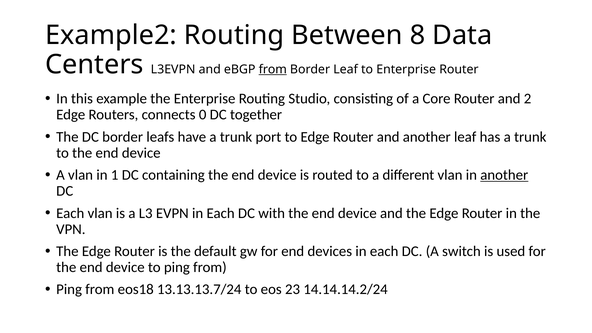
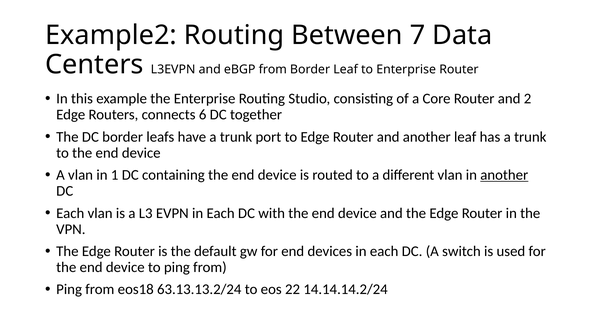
8: 8 -> 7 (418, 35)
from underline: present -> none (273, 69)
0: 0 -> 6 (203, 115)
13.13.13.7/24: 13.13.13.7/24 -> 63.13.13.2/24 (199, 289)
23: 23 -> 22 (293, 289)
